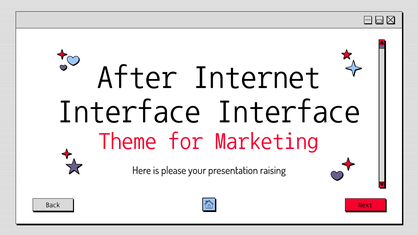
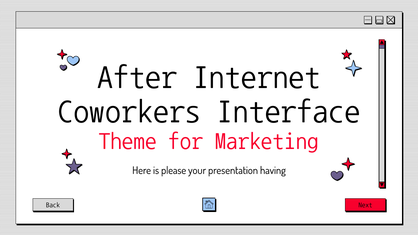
Interface: Interface -> Coworkers (129, 111)
raising: raising -> having (273, 171)
